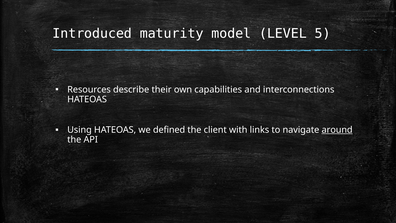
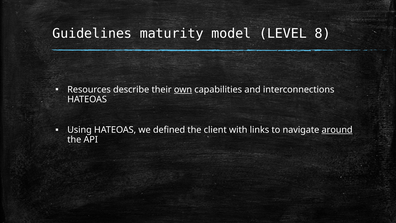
Introduced: Introduced -> Guidelines (92, 33)
5: 5 -> 8 (323, 33)
own underline: none -> present (183, 89)
